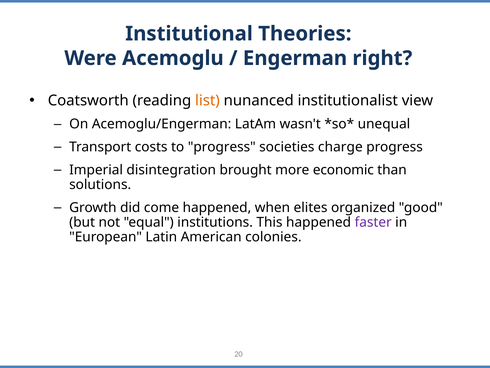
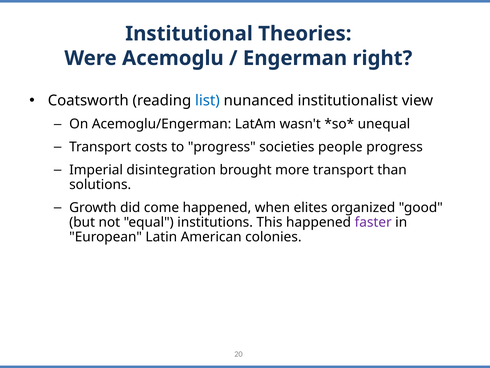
list colour: orange -> blue (207, 100)
charge: charge -> people (340, 147)
more economic: economic -> transport (343, 170)
